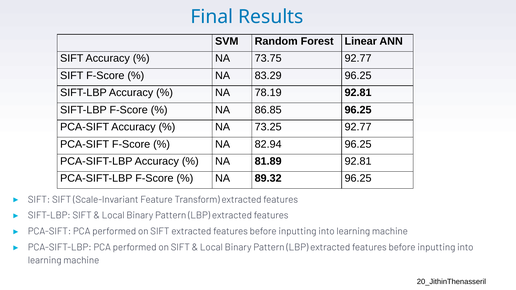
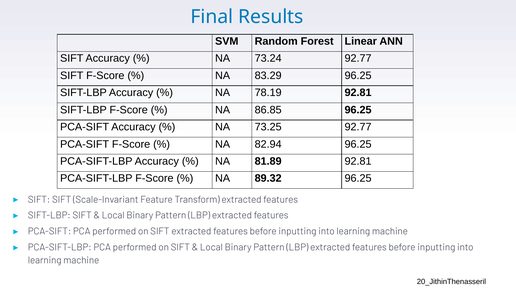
73.75: 73.75 -> 73.24 (268, 58)
